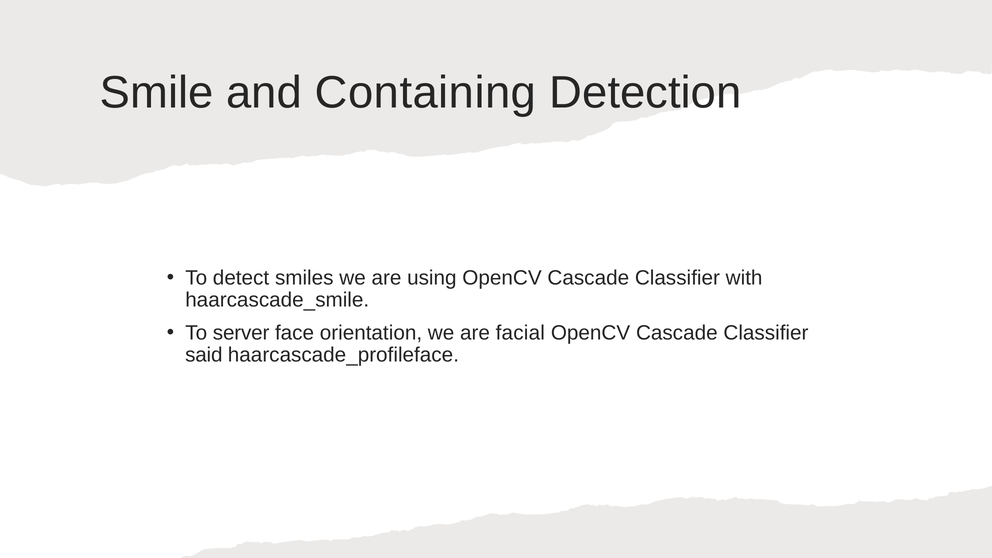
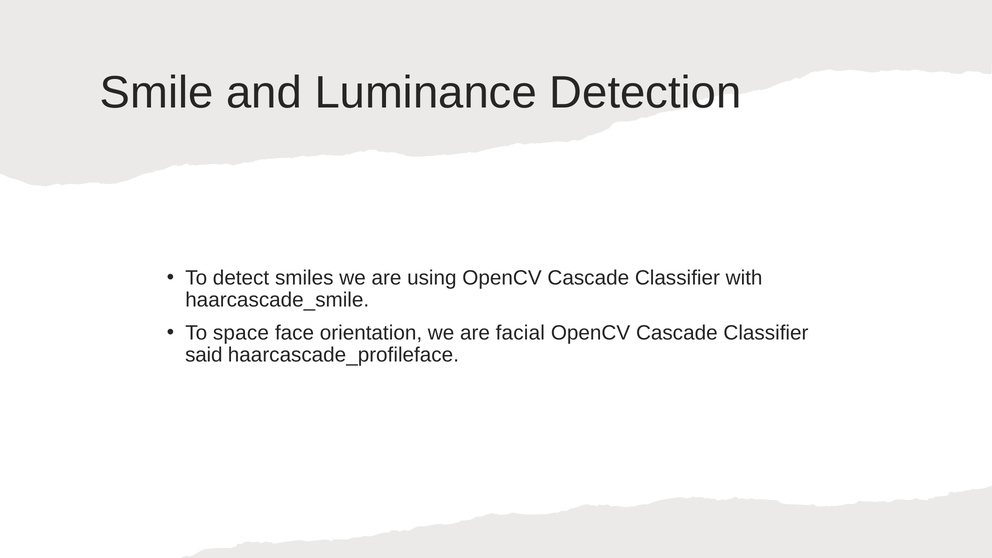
Containing: Containing -> Luminance (426, 93)
server: server -> space (241, 333)
